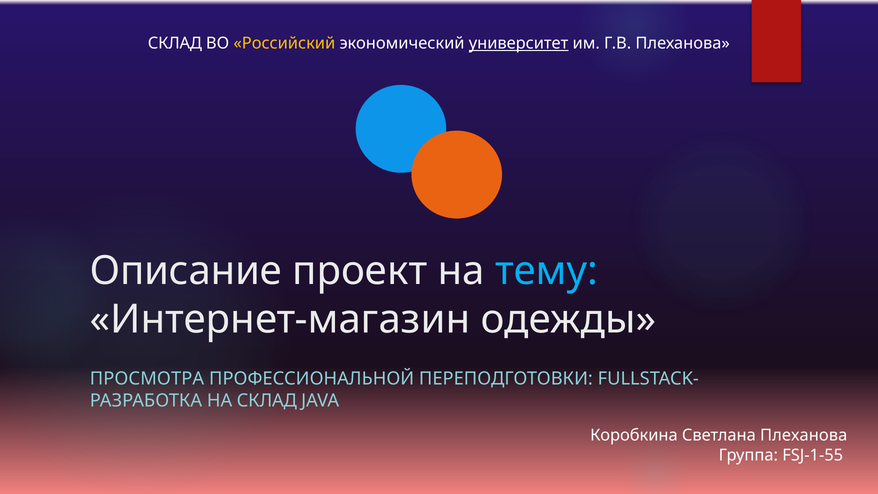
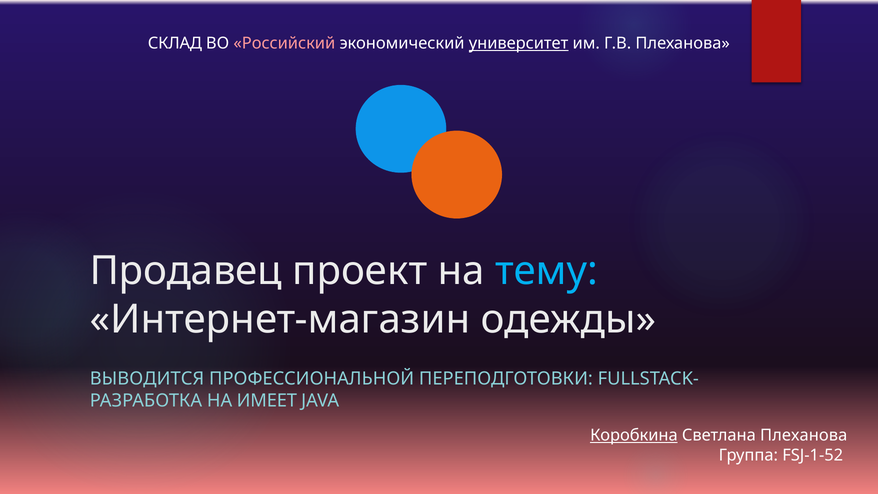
Российский colour: yellow -> pink (284, 43)
Описание: Описание -> Продавец (186, 271)
ПРОСМОТРА: ПРОСМОТРА -> ВЫВОДИТСЯ (147, 379)
НА СКЛАД: СКЛАД -> ИМЕЕТ (267, 401)
Коробкина underline: none -> present (634, 435)
FSJ-1-55: FSJ-1-55 -> FSJ-1-52 (813, 455)
